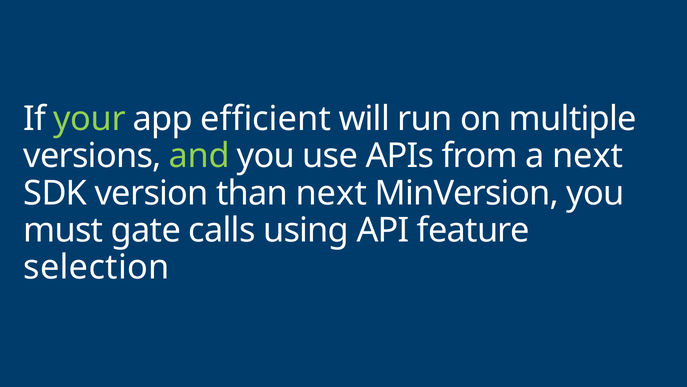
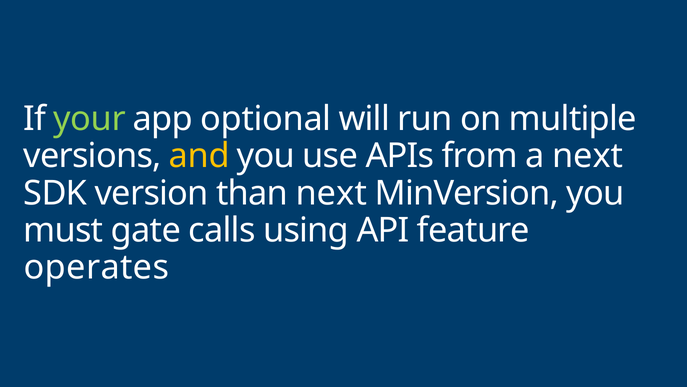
efficient: efficient -> optional (266, 119)
and colour: light green -> yellow (199, 156)
selection: selection -> operates (96, 267)
